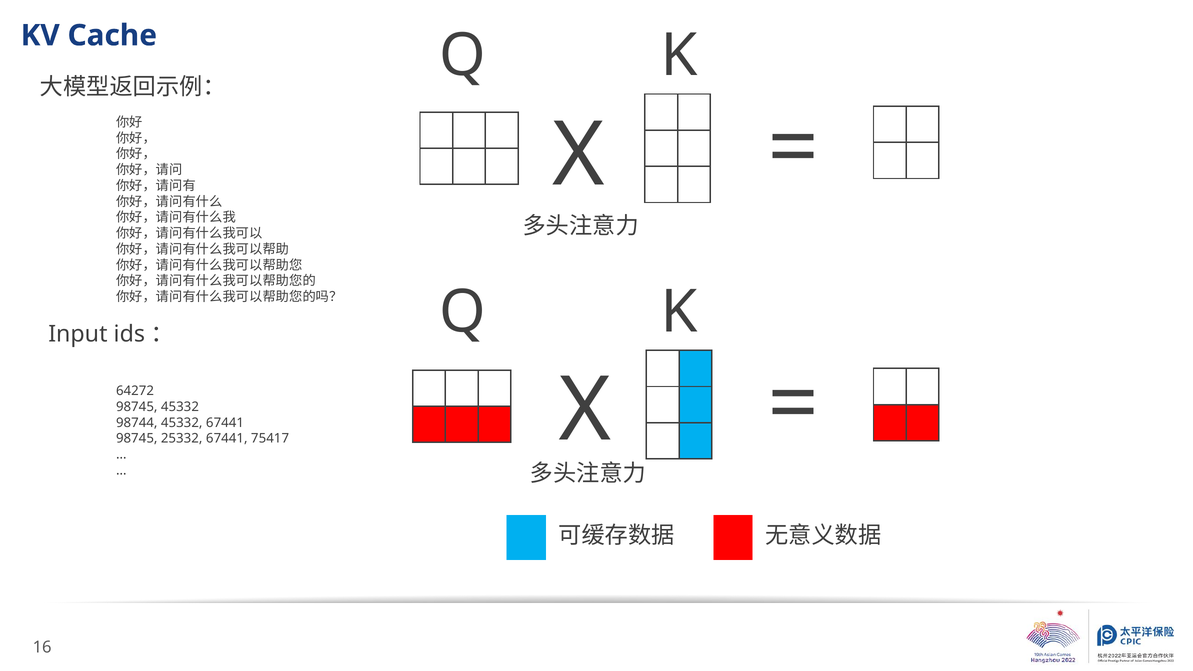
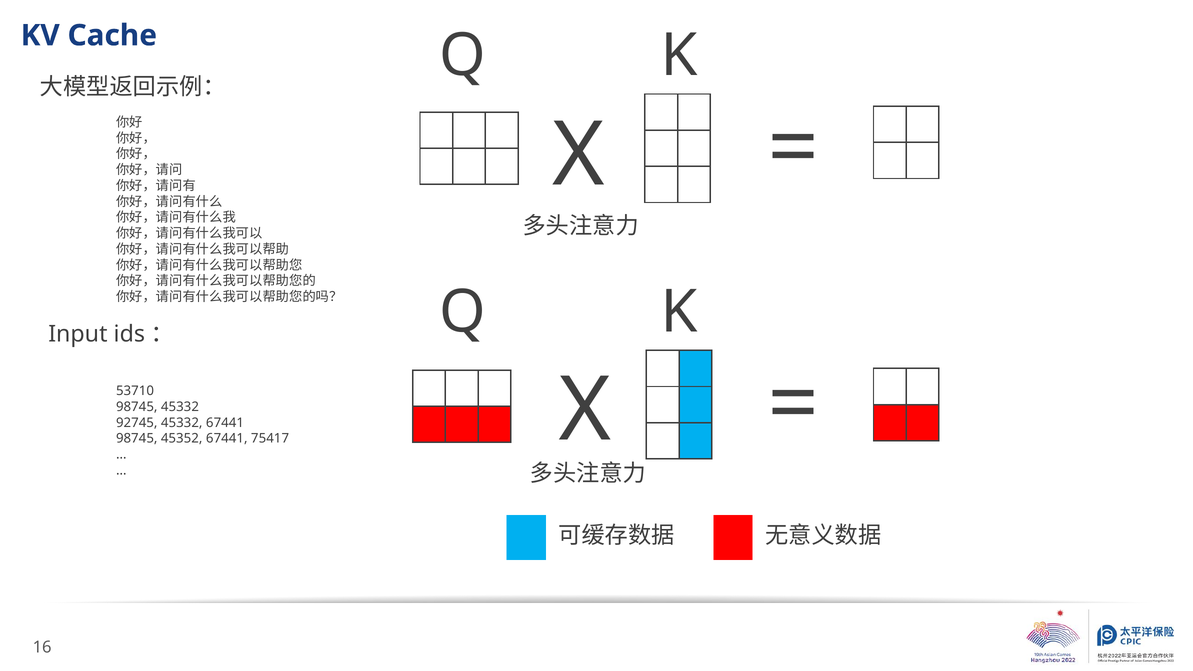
64272: 64272 -> 53710 (135, 391)
98744: 98744 -> 92745 (137, 423)
25332: 25332 -> 45352 (182, 439)
